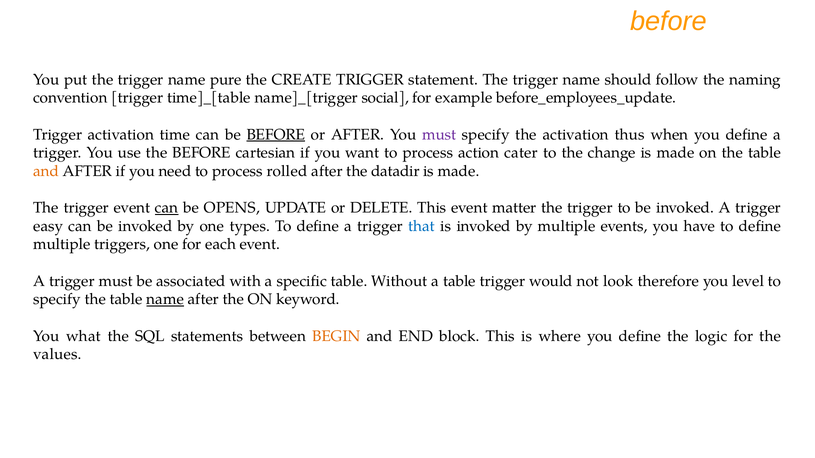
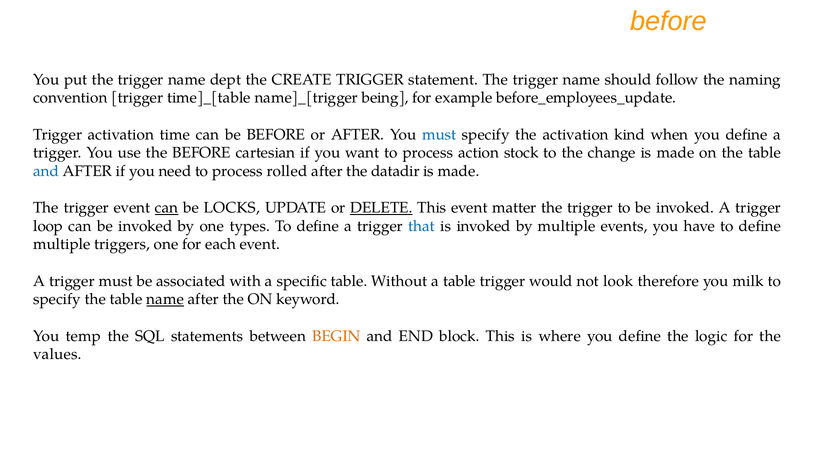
pure: pure -> dept (226, 80)
social: social -> being (385, 98)
BEFORE underline: present -> none (276, 135)
must colour: purple -> blue (439, 135)
thus: thus -> kind (630, 135)
cater: cater -> stock (521, 153)
and colour: orange -> blue (46, 171)
OPENS: OPENS -> LOCKS (232, 208)
DELETE underline: none -> present (381, 208)
easy: easy -> loop (48, 226)
level: level -> milk (748, 281)
what: what -> temp (83, 336)
